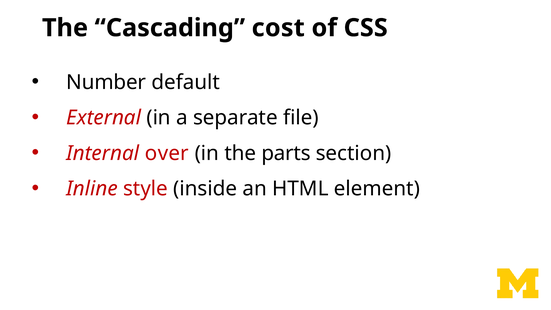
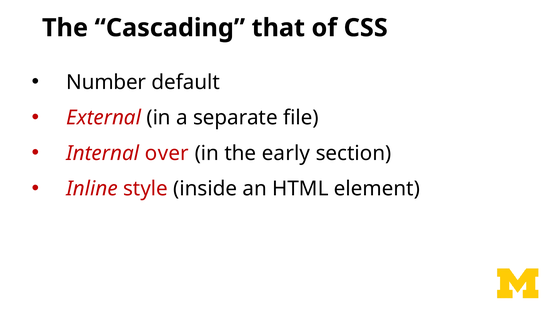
cost: cost -> that (278, 28)
parts: parts -> early (286, 153)
